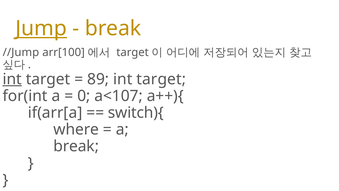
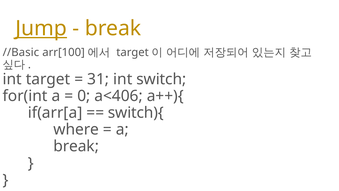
//Jump: //Jump -> //Basic (21, 52)
int underline: present -> none (12, 79)
89: 89 -> 31 (98, 79)
target: target -> switch (161, 79)
a<107: a<107 -> a<406 (119, 96)
